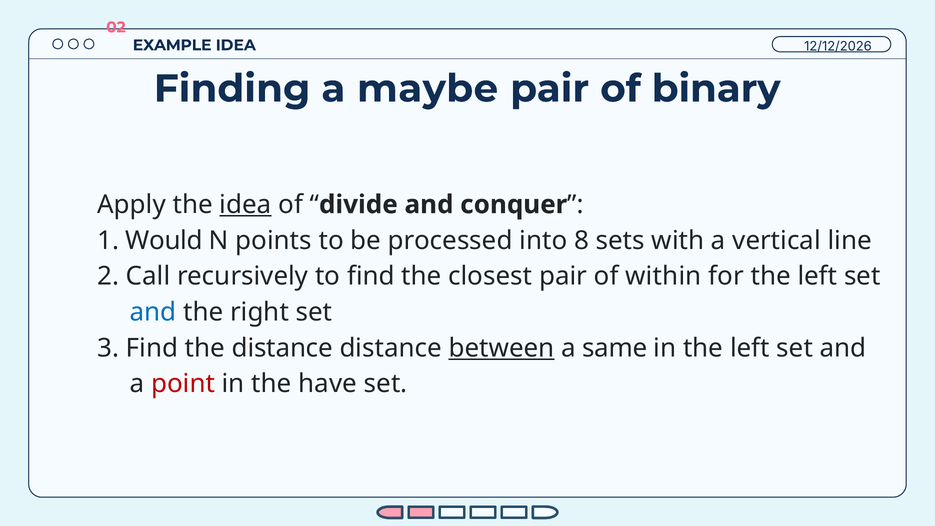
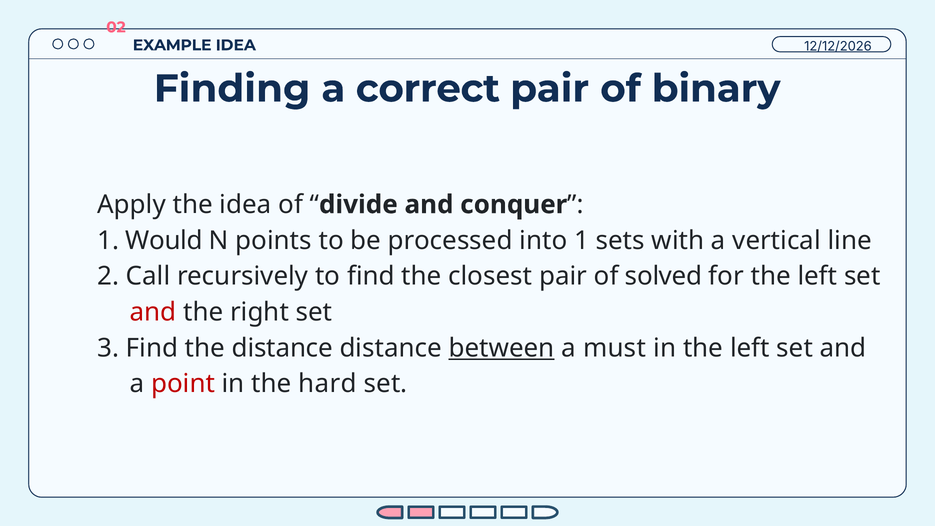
maybe: maybe -> correct (428, 89)
idea underline: present -> none (245, 205)
into 8: 8 -> 1 (582, 240)
within: within -> solved (664, 276)
and colour: blue -> red (153, 312)
same: same -> must (615, 348)
have: have -> hard (328, 384)
